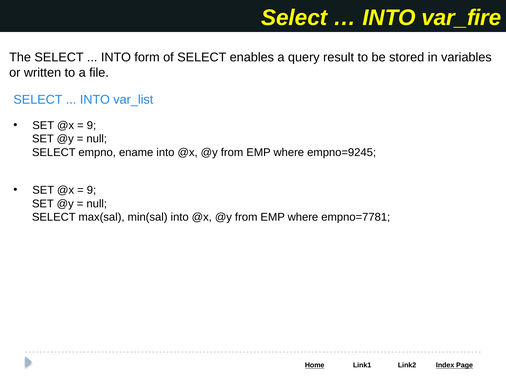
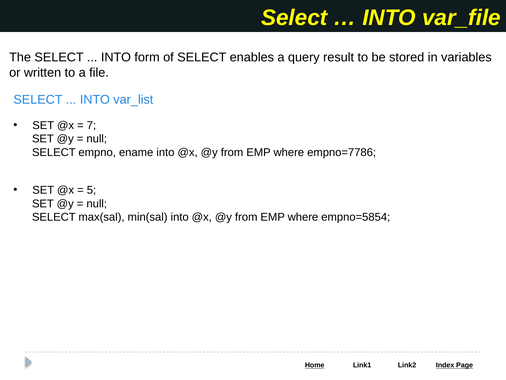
var_fire: var_fire -> var_file (461, 18)
9: 9 -> 7 (91, 125)
empno=9245: empno=9245 -> empno=7786 (342, 152)
9: 9 -> 5 (91, 190)
empno=7781: empno=7781 -> empno=5854 (356, 217)
